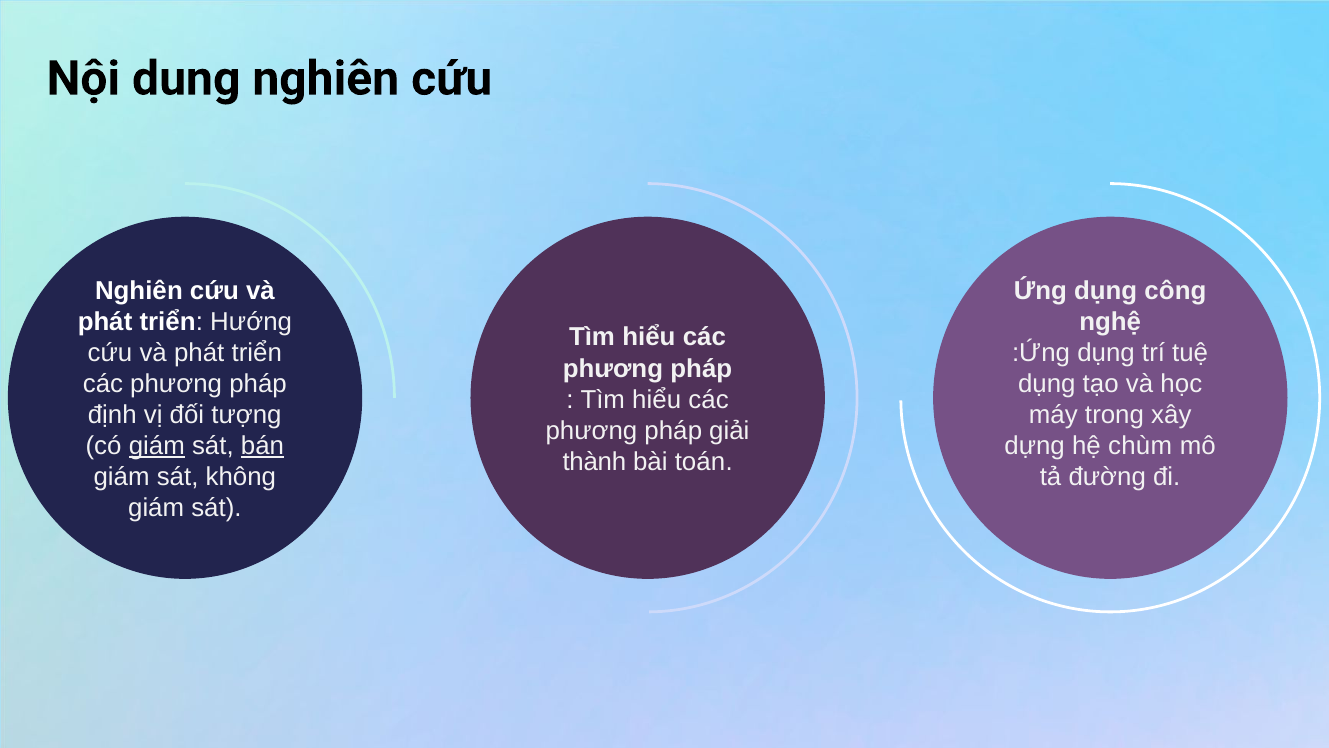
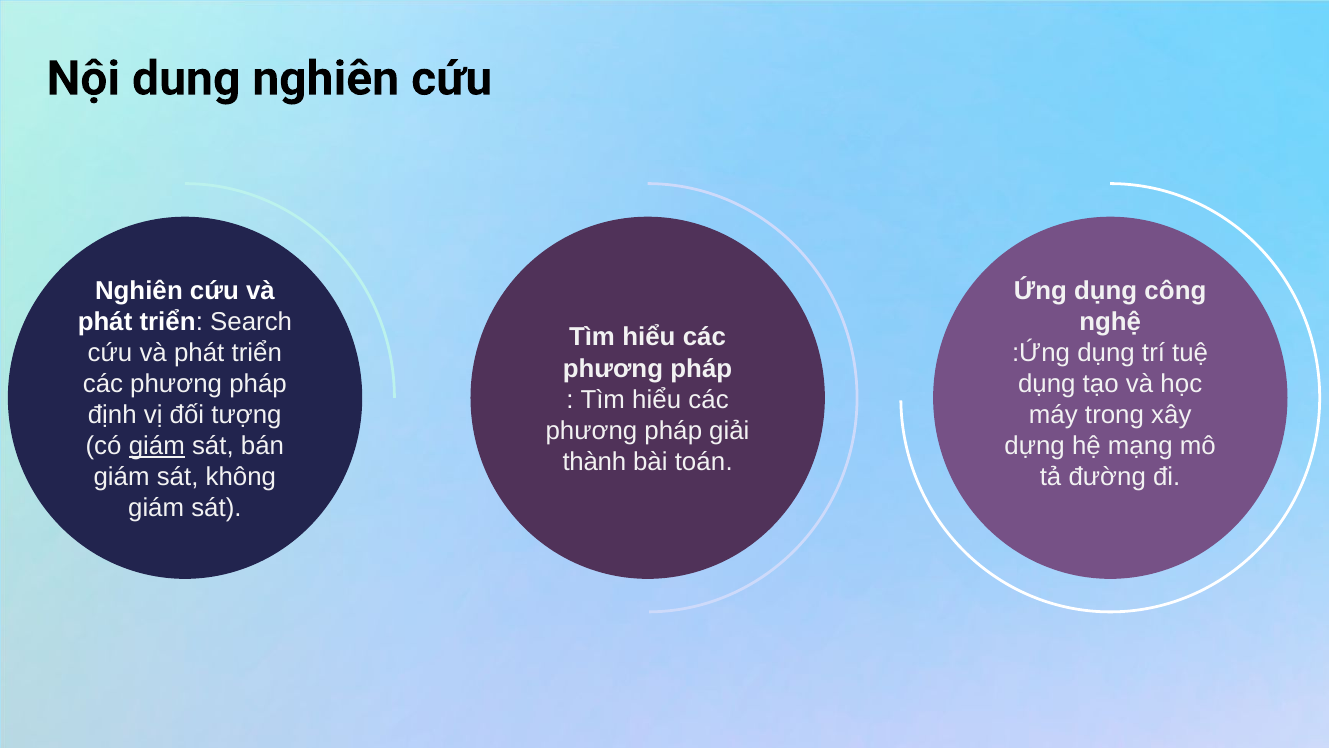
Hướng: Hướng -> Search (251, 322)
bán underline: present -> none (262, 446)
chùm: chùm -> mạng (1140, 446)
